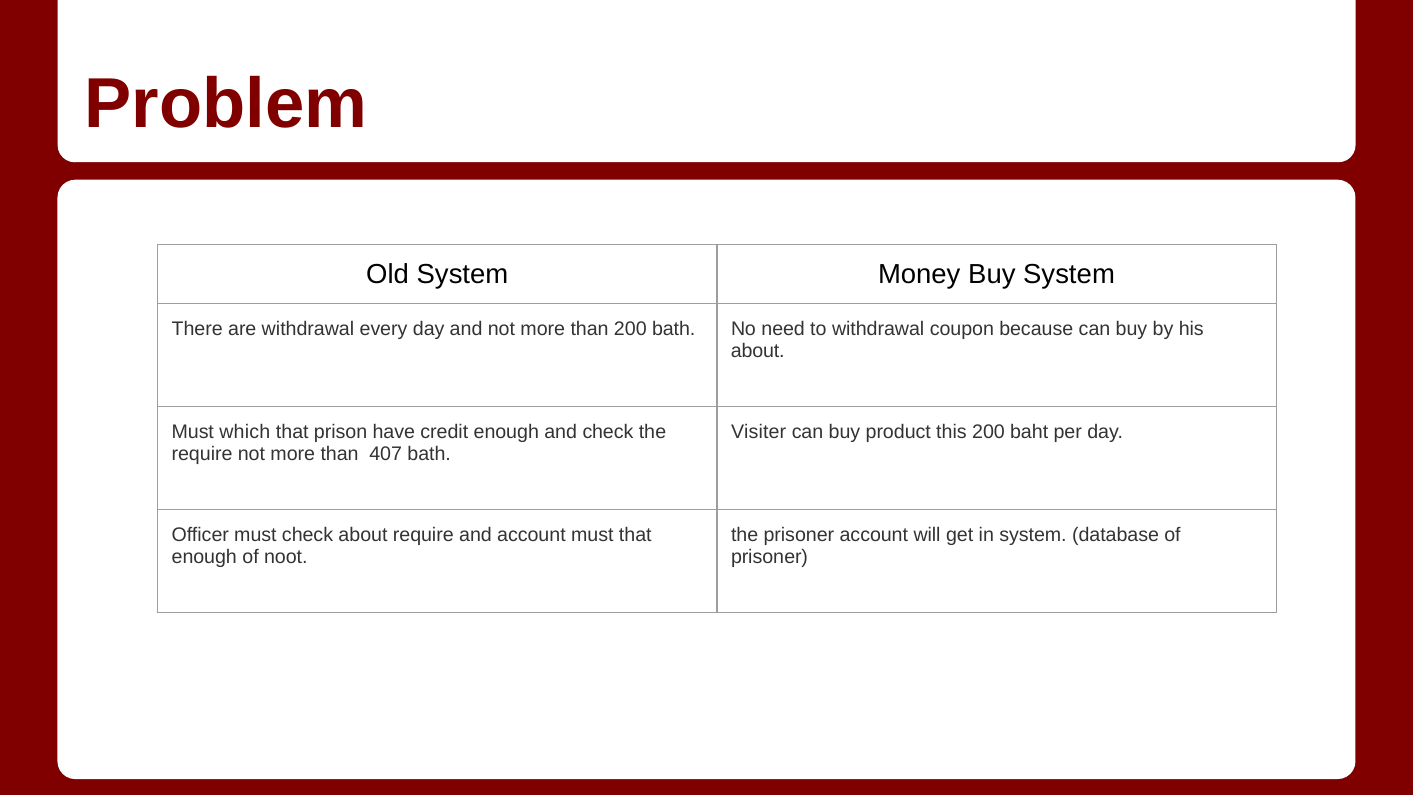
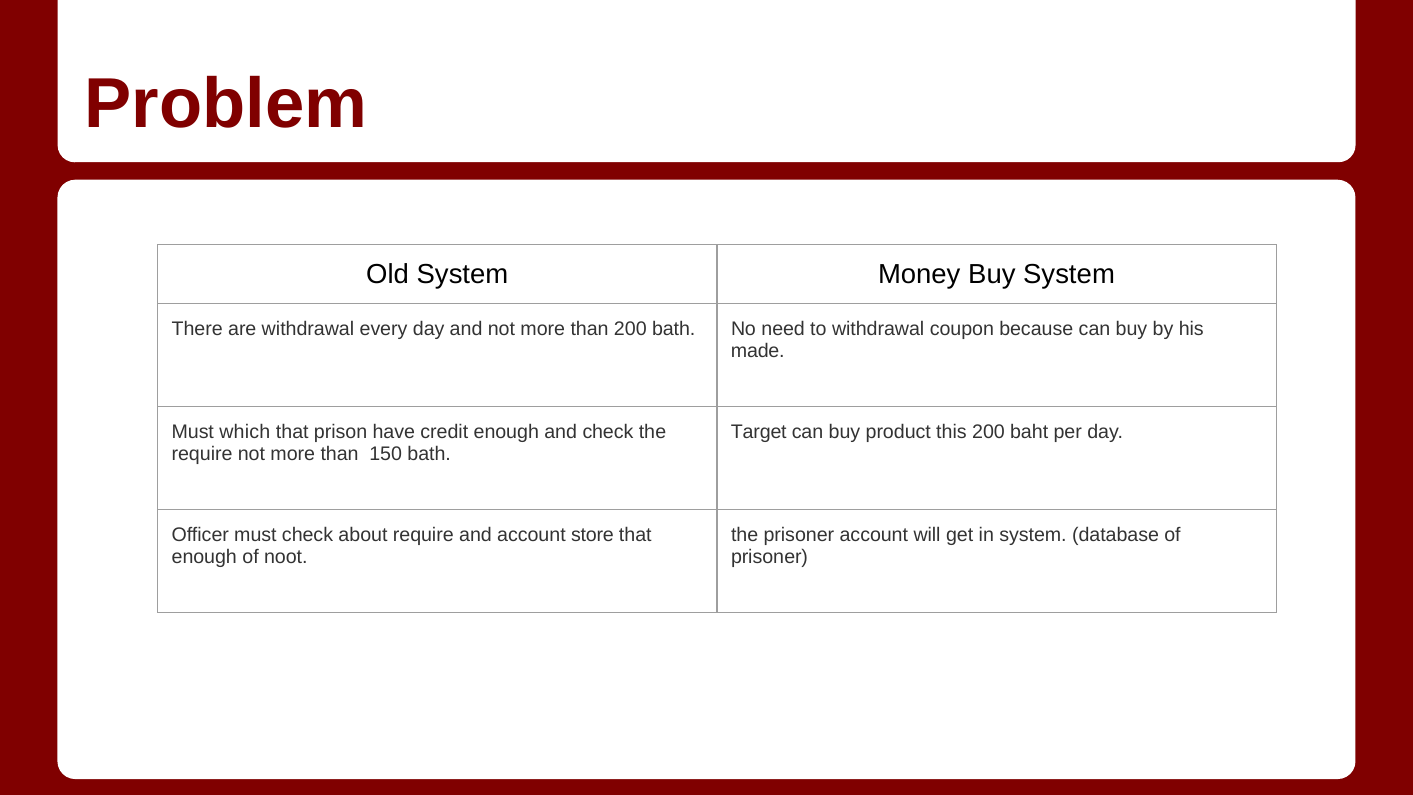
about: about -> made (758, 351)
Visiter: Visiter -> Target (759, 432)
407: 407 -> 150 (386, 454)
account must: must -> store (592, 535)
